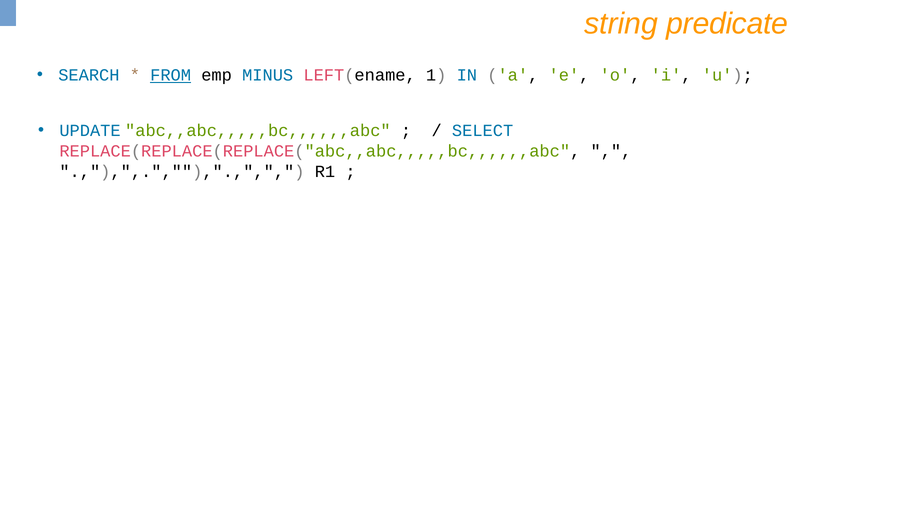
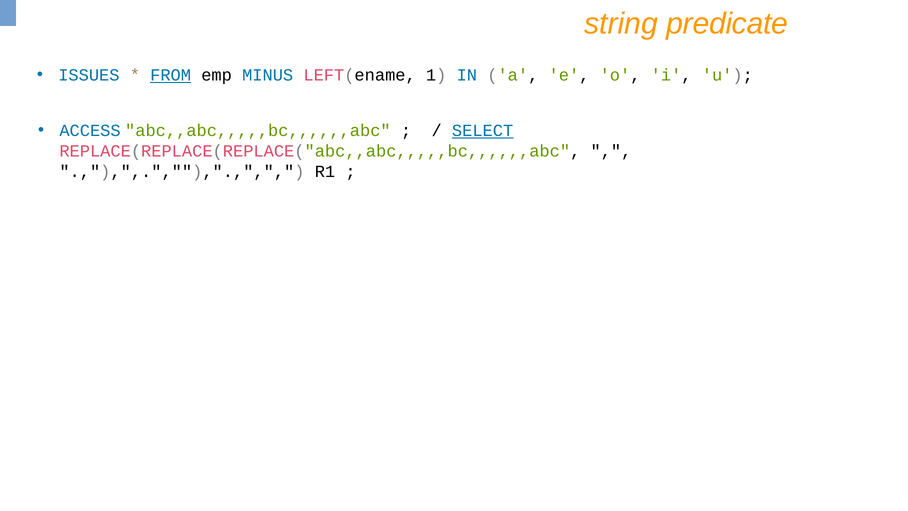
SEARCH: SEARCH -> ISSUES (89, 75)
UPDATE: UPDATE -> ACCESS (90, 131)
SELECT underline: none -> present (483, 131)
